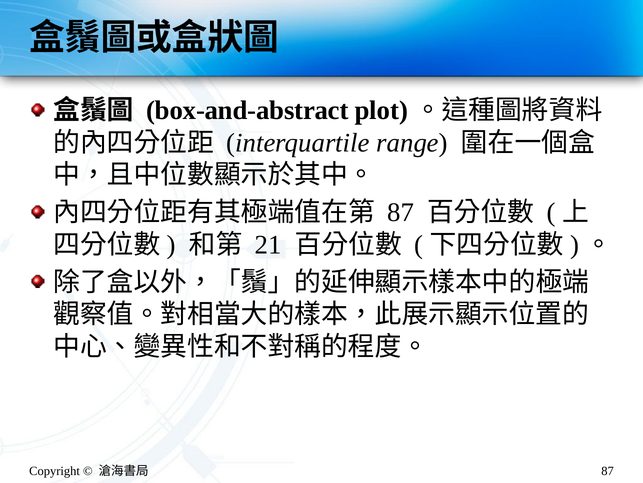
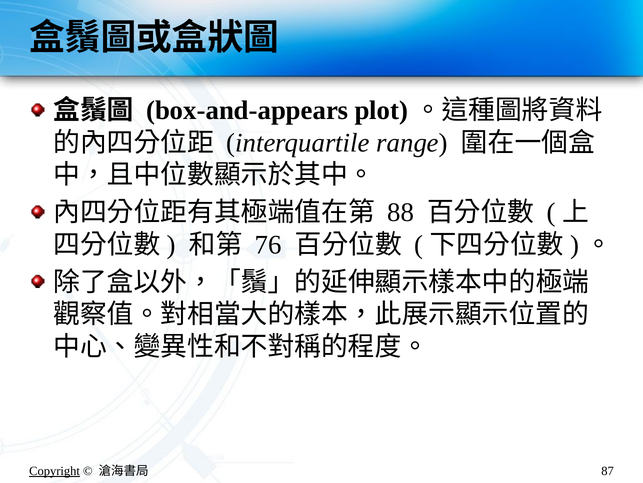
box-and-abstract: box-and-abstract -> box-and-appears (247, 110)
87: 87 -> 88 (401, 212)
21: 21 -> 76 (268, 244)
Copyright underline: none -> present (55, 470)
